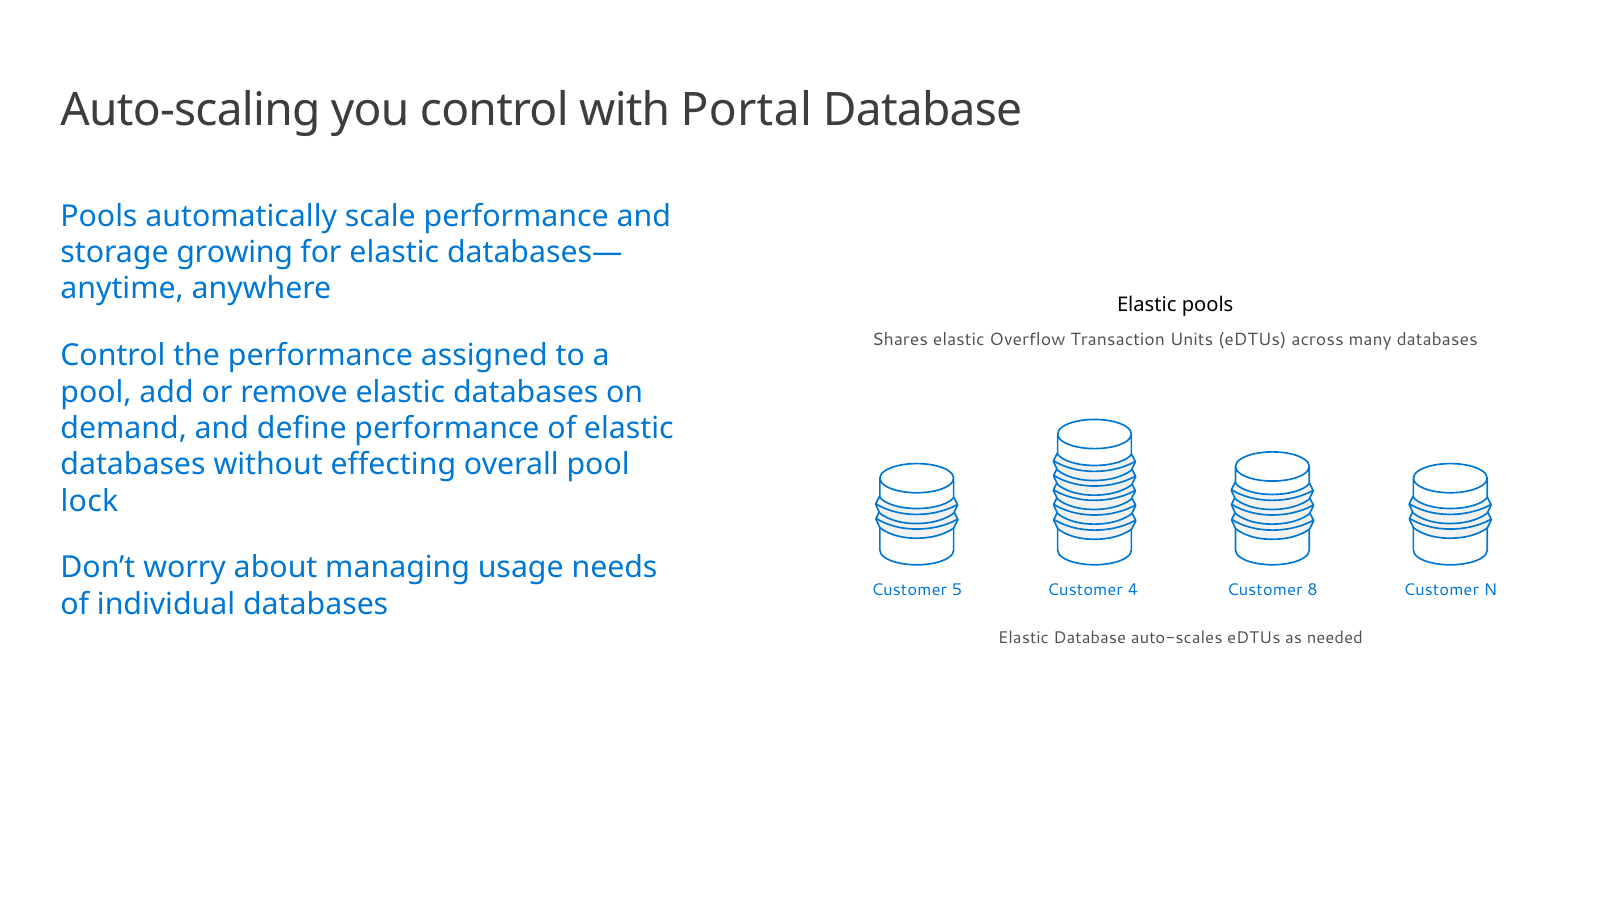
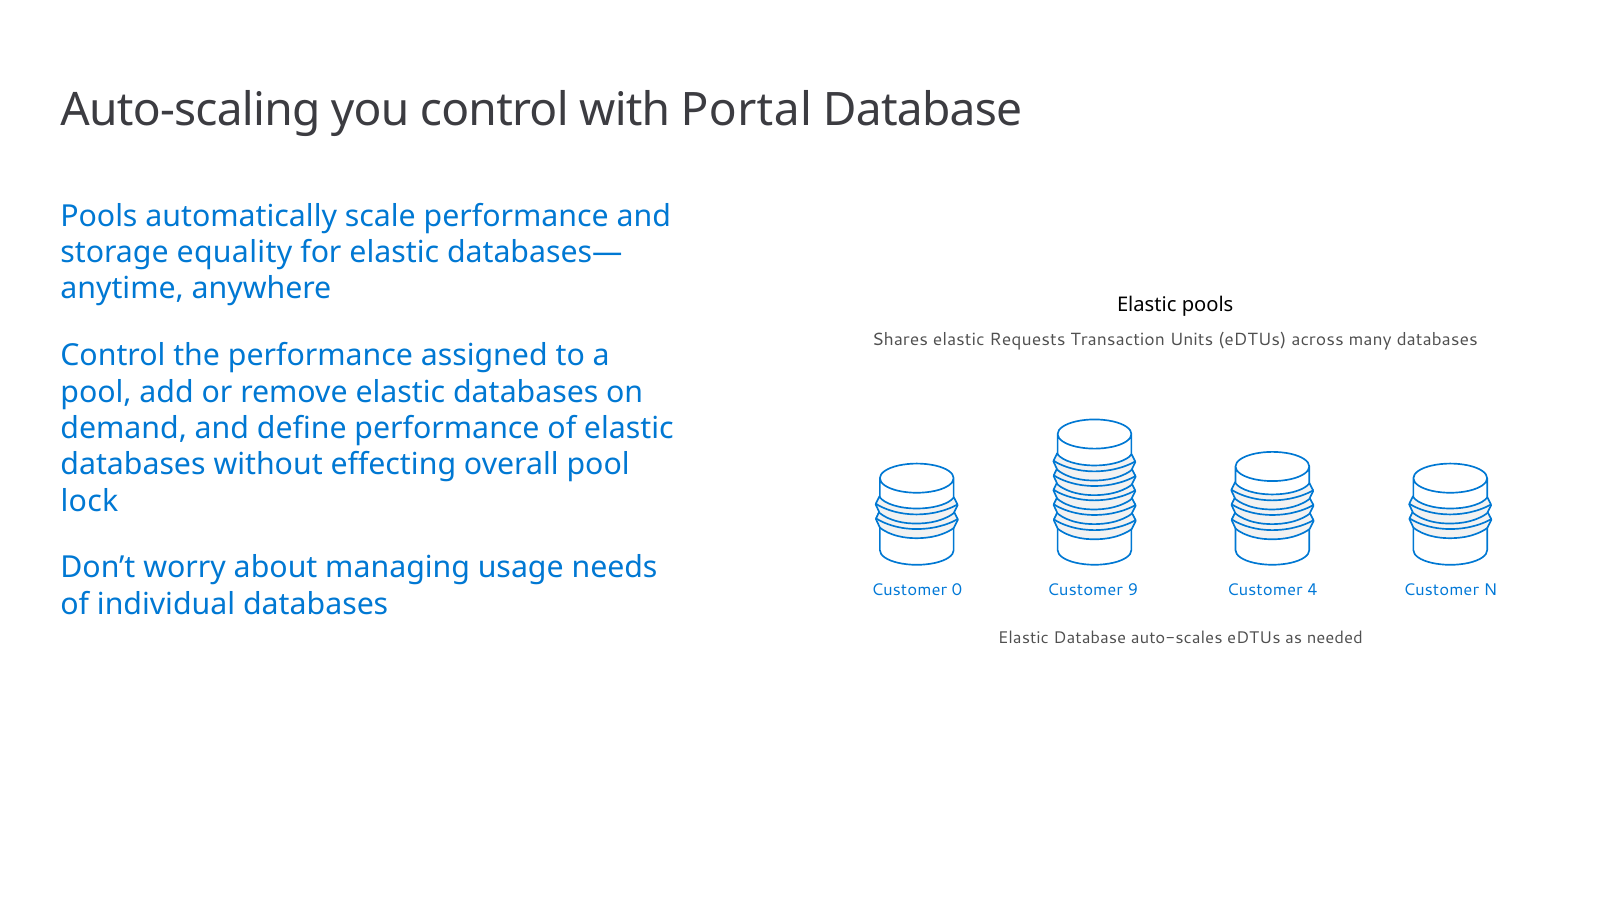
growing: growing -> equality (234, 253)
Overflow: Overflow -> Requests (1028, 340)
5: 5 -> 0 (957, 590)
4: 4 -> 9 (1133, 590)
8: 8 -> 4 (1313, 590)
